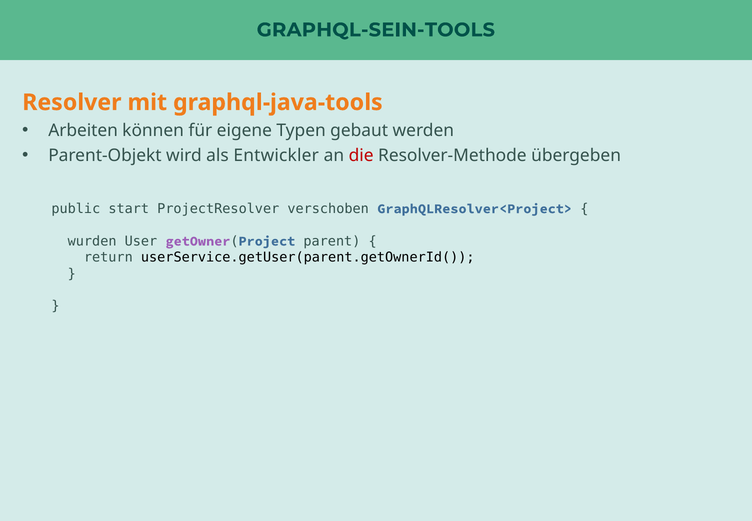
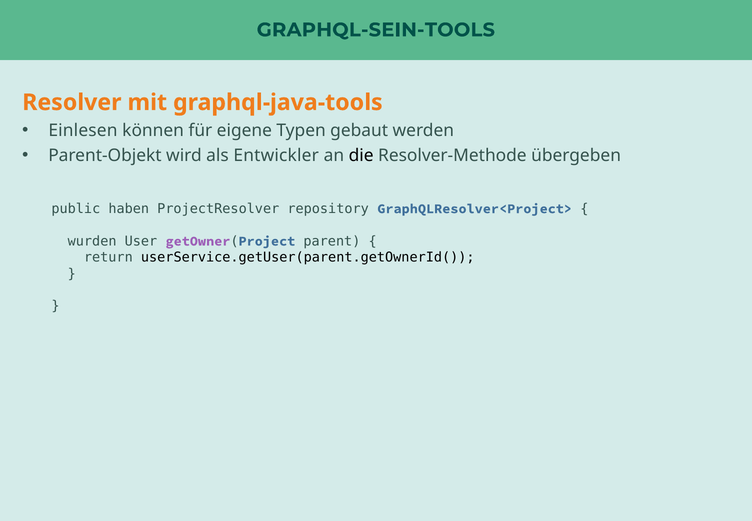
Arbeiten: Arbeiten -> Einlesen (83, 130)
die colour: red -> black (361, 155)
start: start -> haben (129, 209)
verschoben: verschoben -> repository (328, 209)
